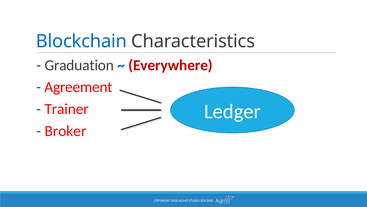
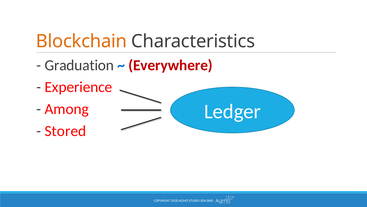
Blockchain colour: blue -> orange (81, 41)
Agreement: Agreement -> Experience (78, 87)
Trainer: Trainer -> Among (67, 109)
Broker: Broker -> Stored (65, 131)
